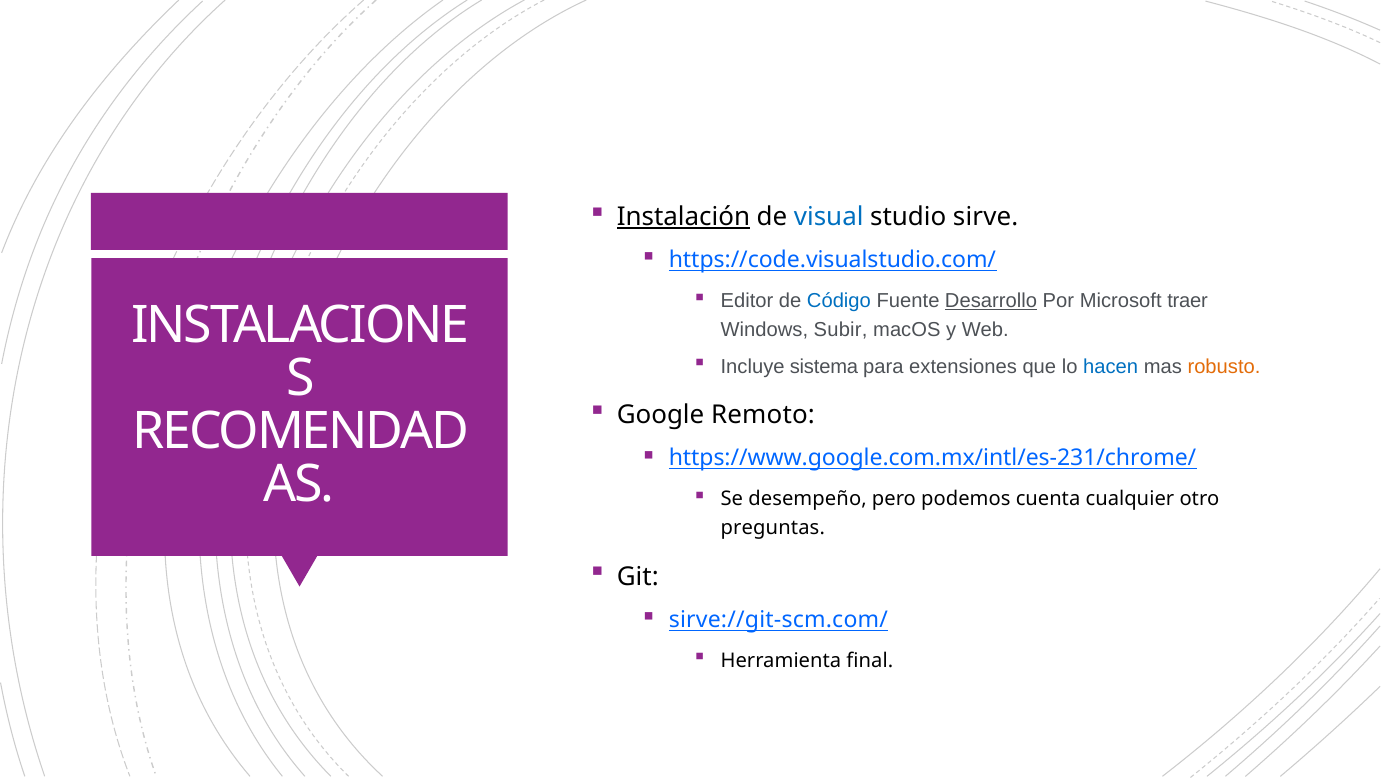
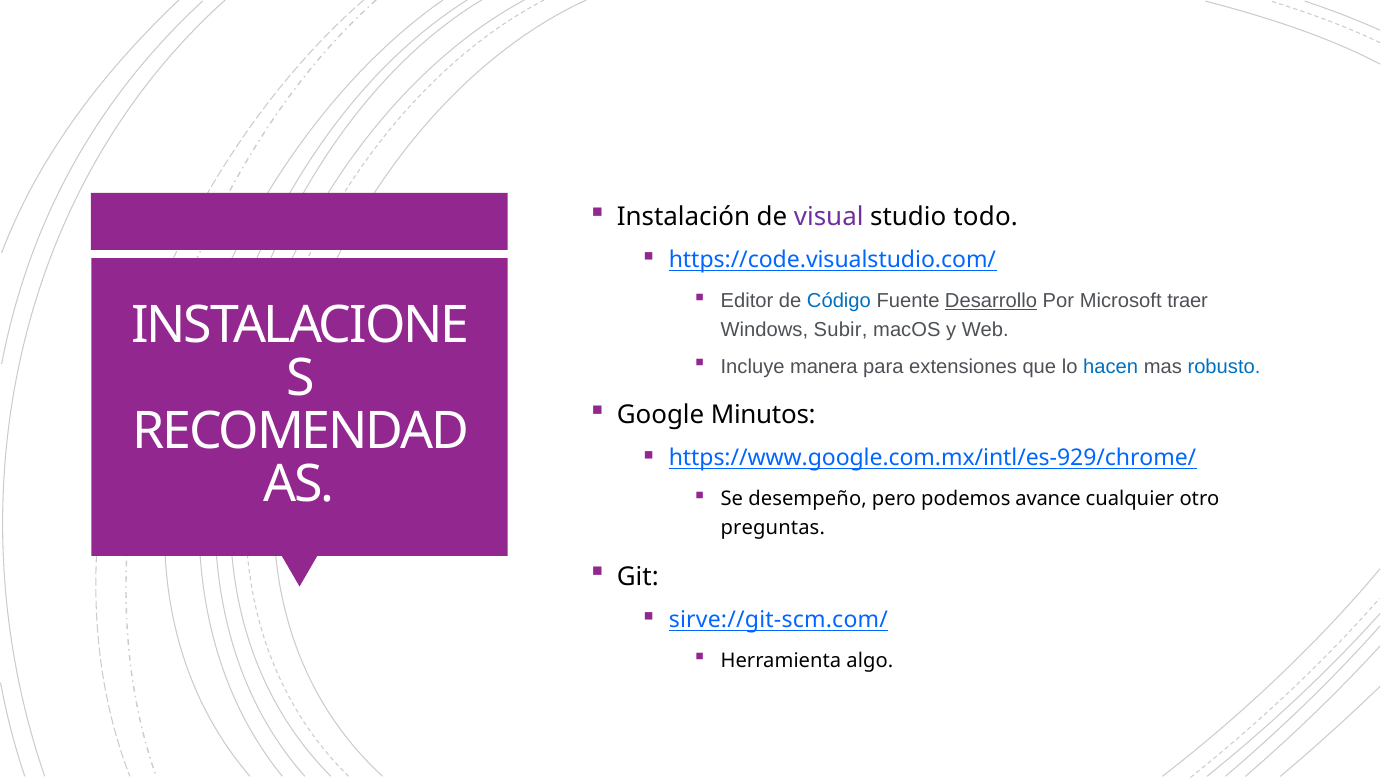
Instalación underline: present -> none (683, 217)
visual colour: blue -> purple (829, 217)
sirve: sirve -> todo (986, 217)
sistema: sistema -> manera (824, 366)
robusto colour: orange -> blue (1224, 366)
Remoto: Remoto -> Minutos (763, 415)
https://www.google.com.mx/intl/es-231/chrome/: https://www.google.com.mx/intl/es-231/chrome/ -> https://www.google.com.mx/intl/es-929/chrome/ (933, 458)
cuenta: cuenta -> avance (1048, 499)
final: final -> algo (870, 661)
